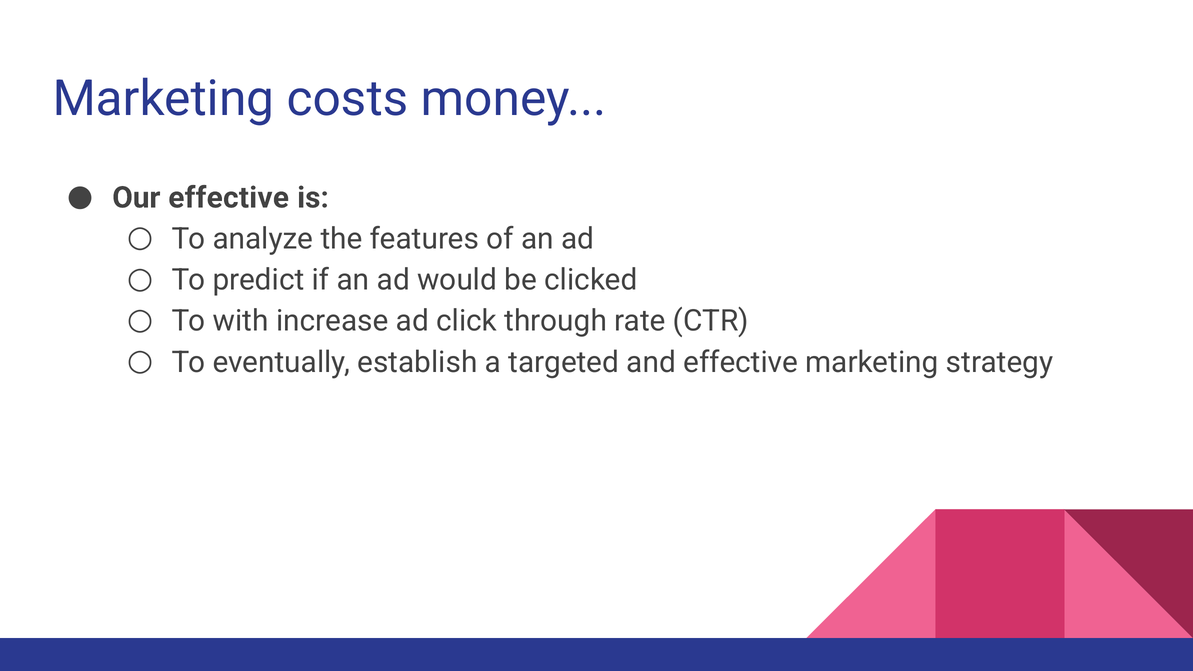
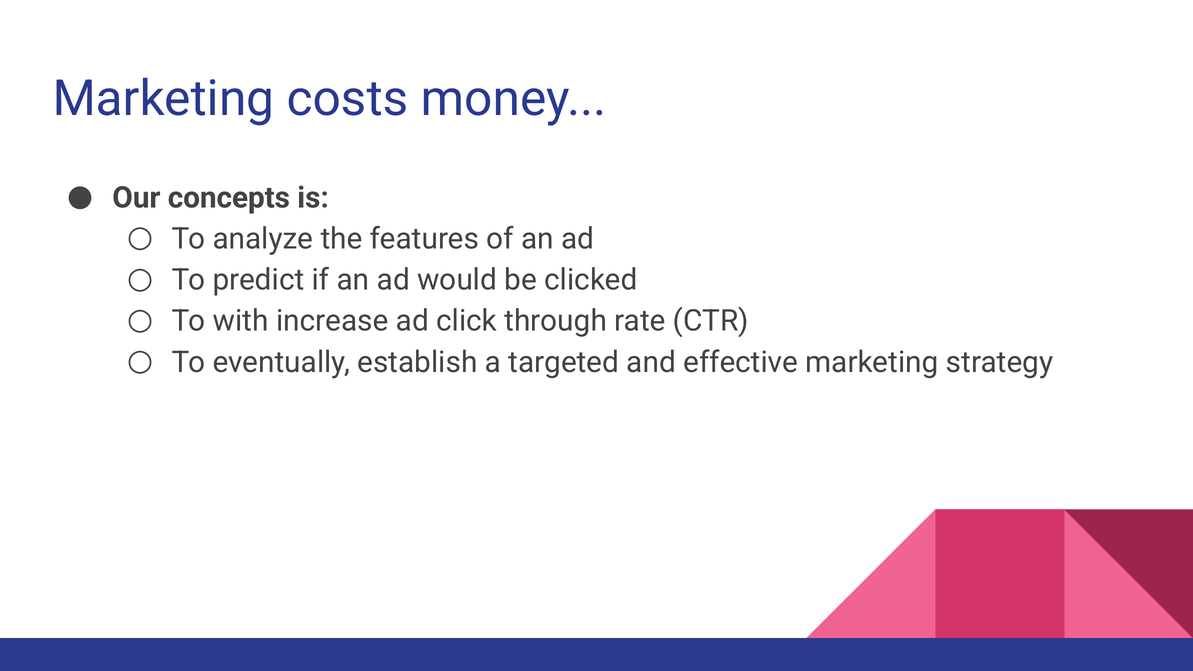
Our effective: effective -> concepts (229, 198)
